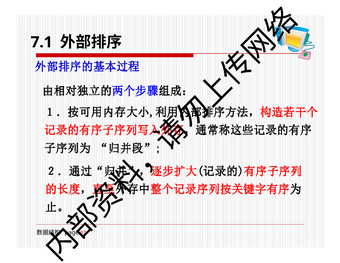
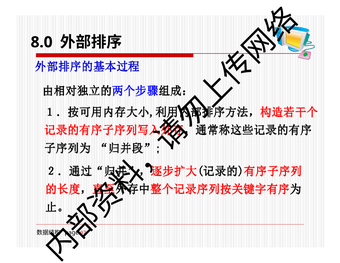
7.1: 7.1 -> 8.0 (42, 42)
